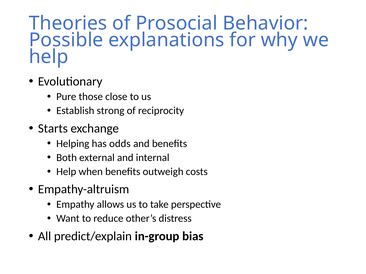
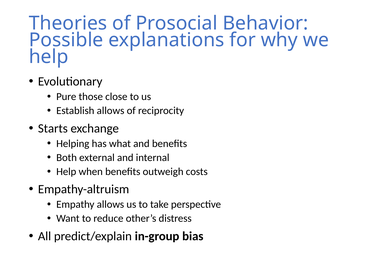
Establish strong: strong -> allows (111, 111)
odds: odds -> what (120, 144)
